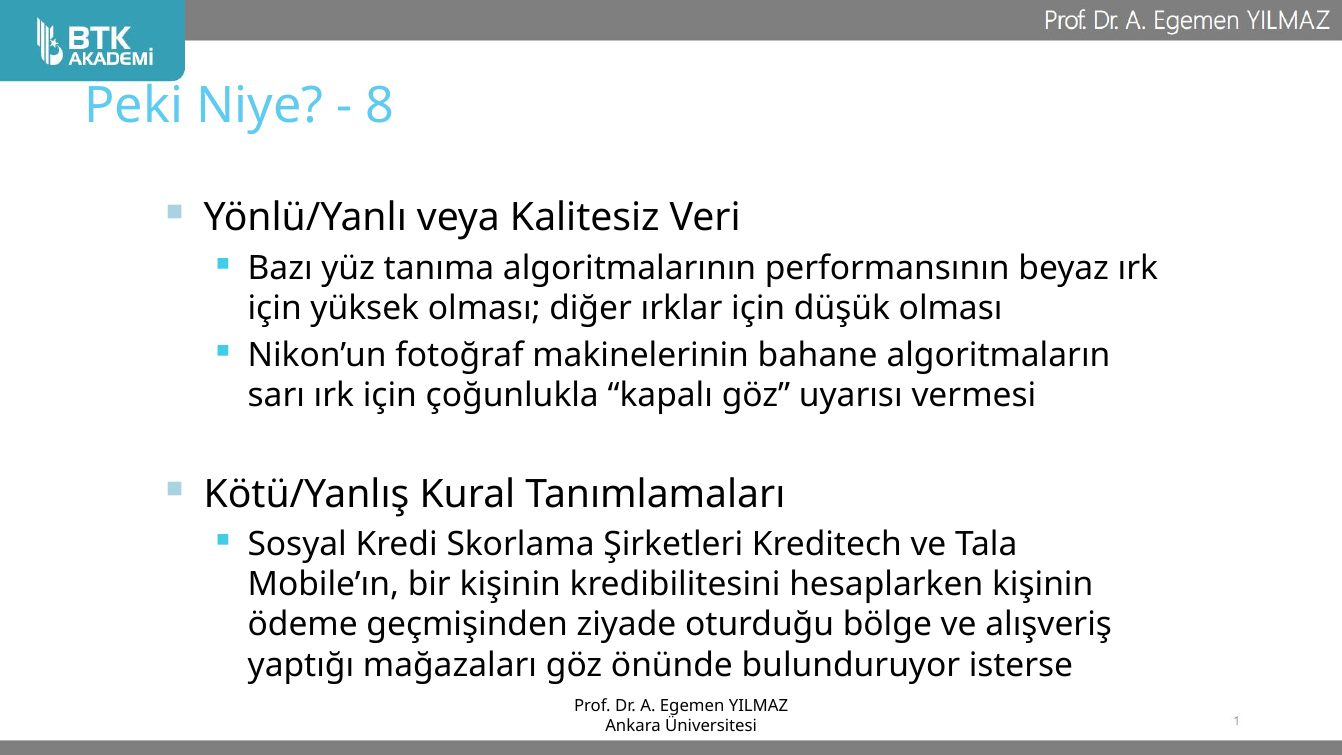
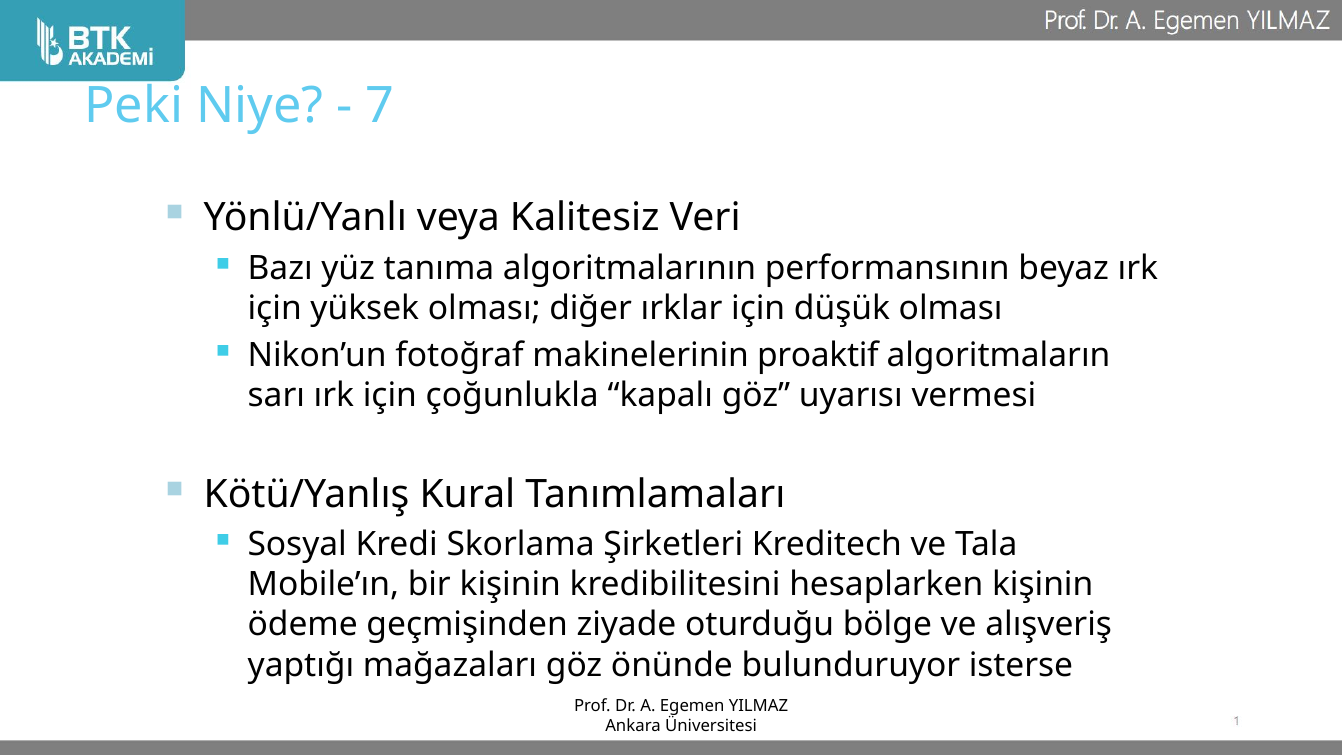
8: 8 -> 7 (380, 106)
bahane: bahane -> proaktif (818, 355)
